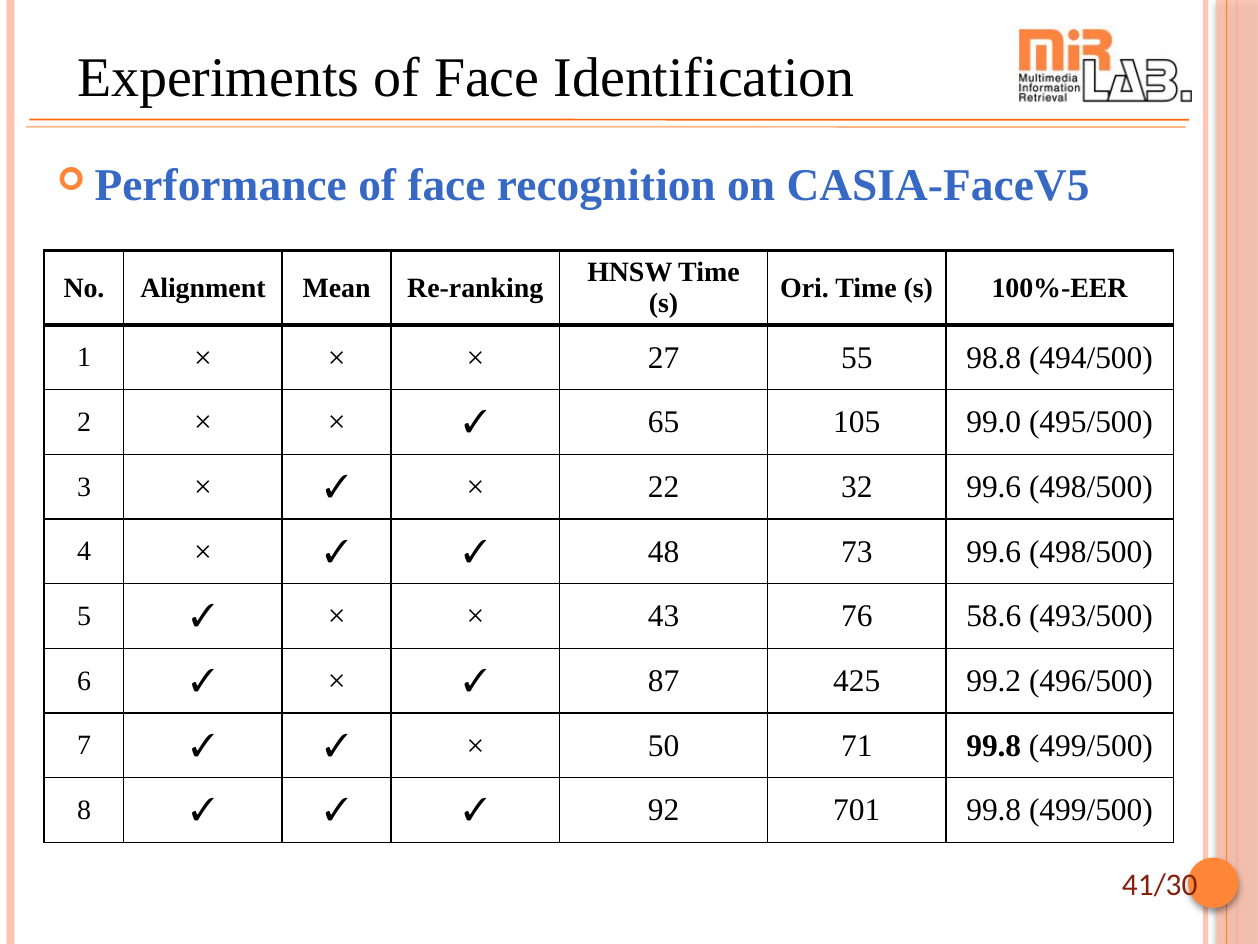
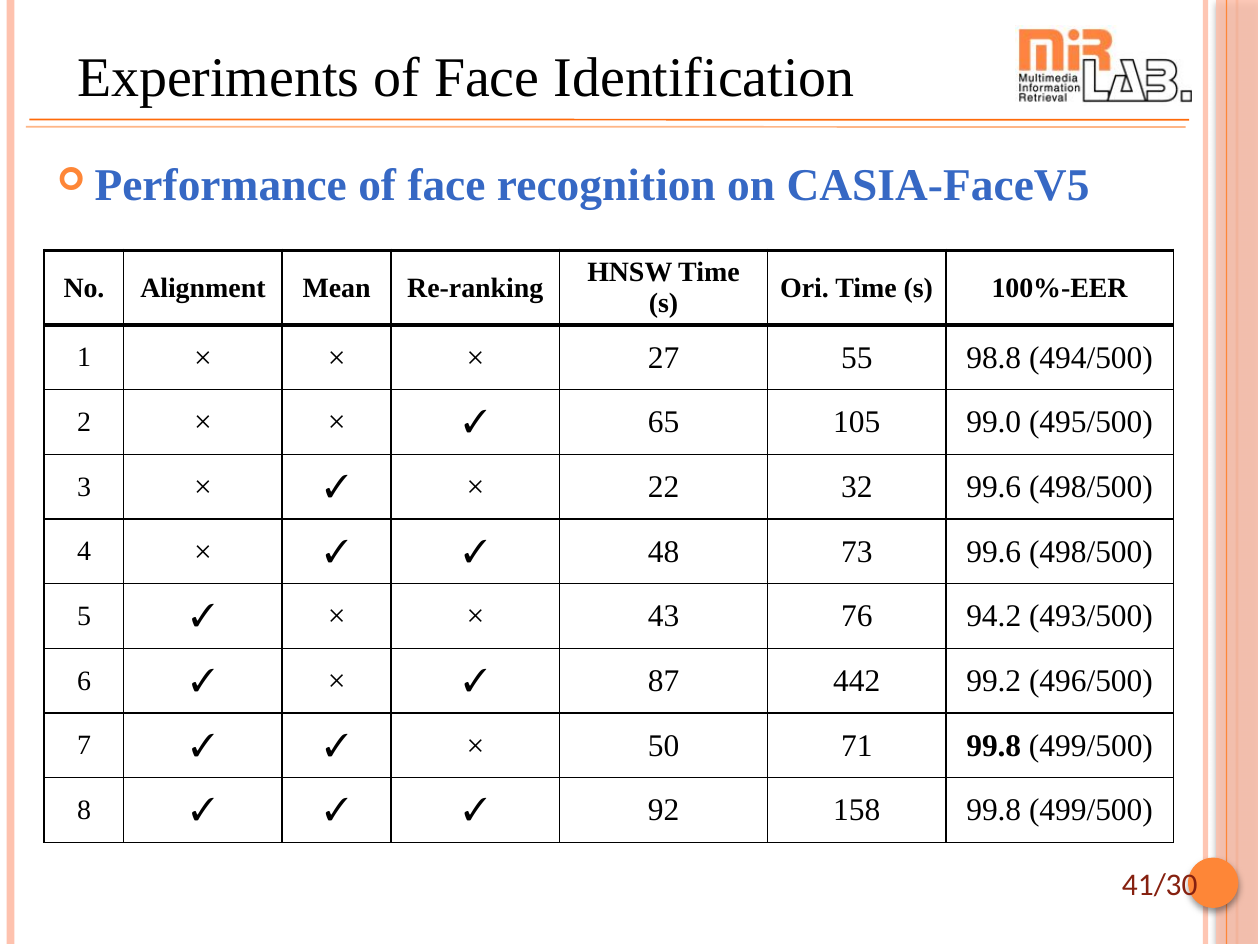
58.6: 58.6 -> 94.2 (994, 616)
425: 425 -> 442 (857, 681)
701: 701 -> 158 (857, 810)
